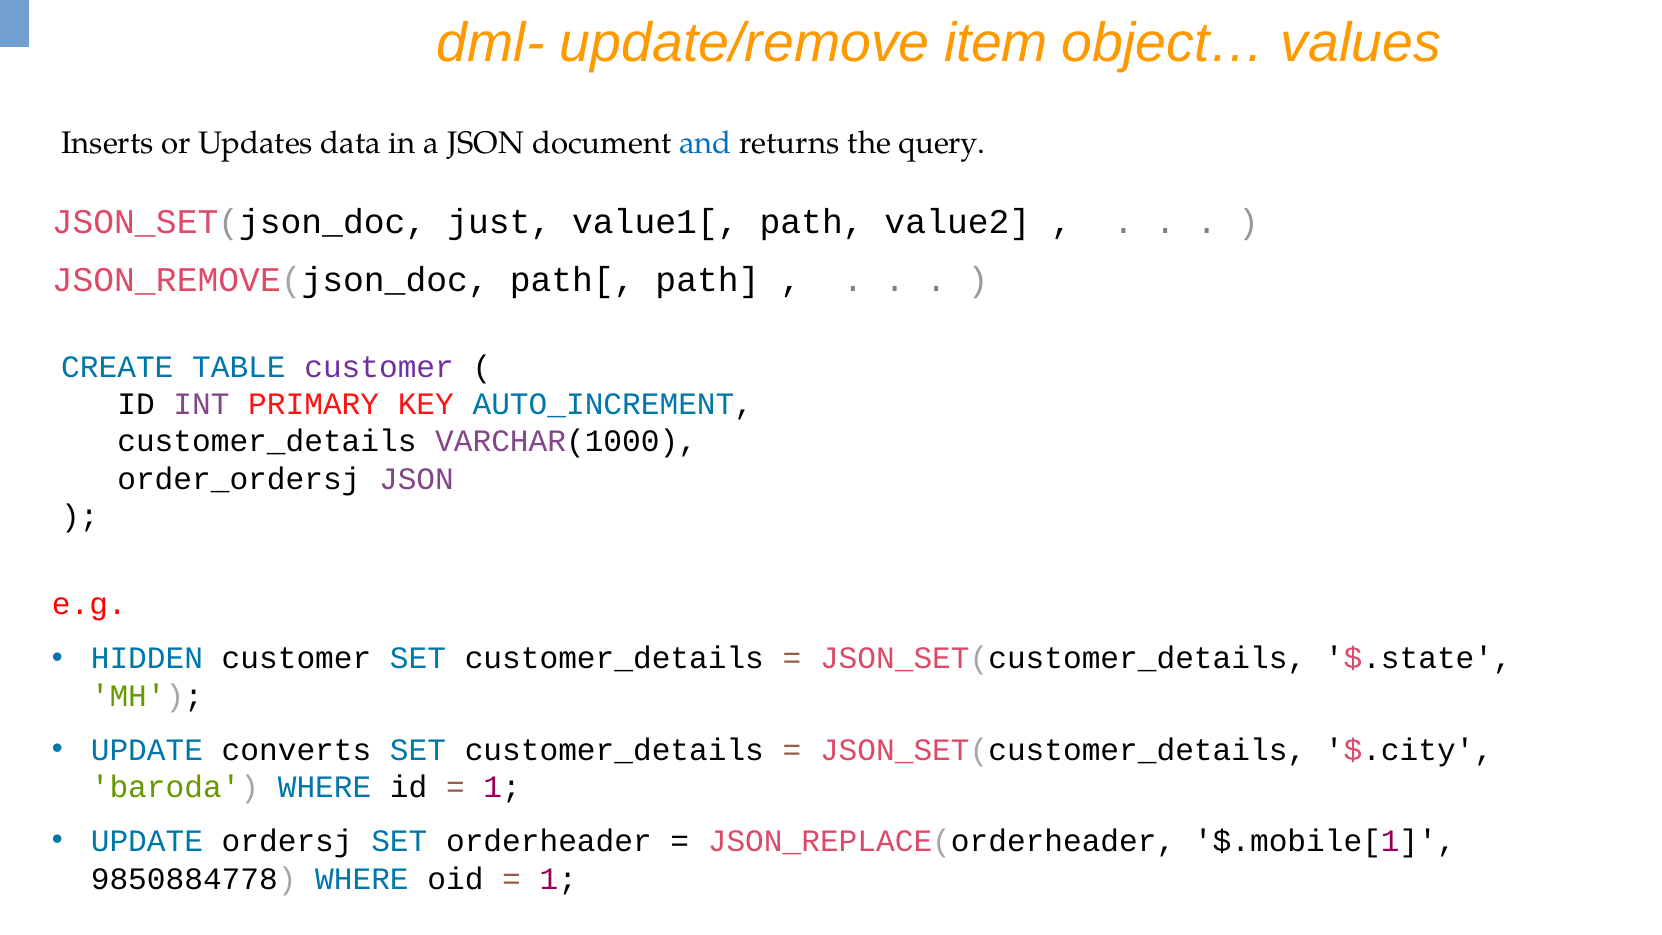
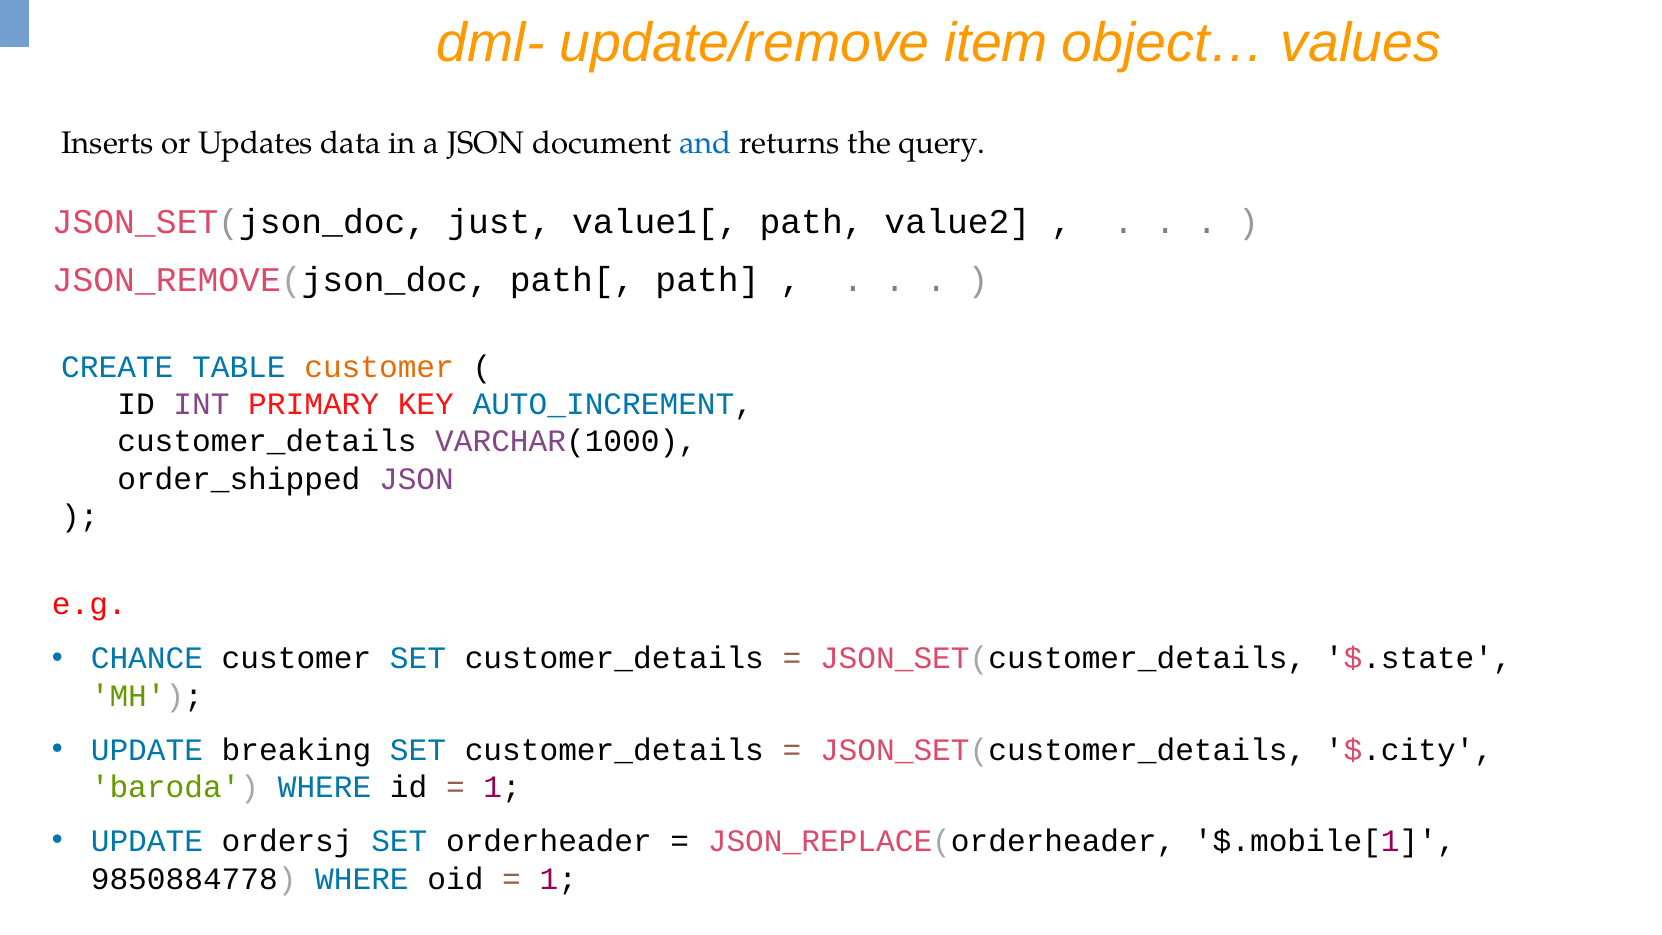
customer colour: purple -> orange (379, 367)
order_ordersj: order_ordersj -> order_shipped (239, 479)
HIDDEN: HIDDEN -> CHANCE (147, 659)
converts: converts -> breaking (297, 750)
